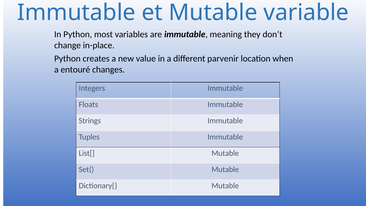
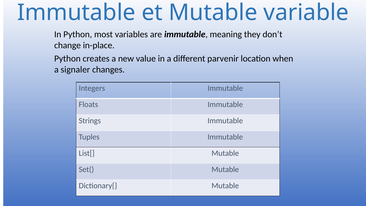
entouré: entouré -> signaler (75, 70)
